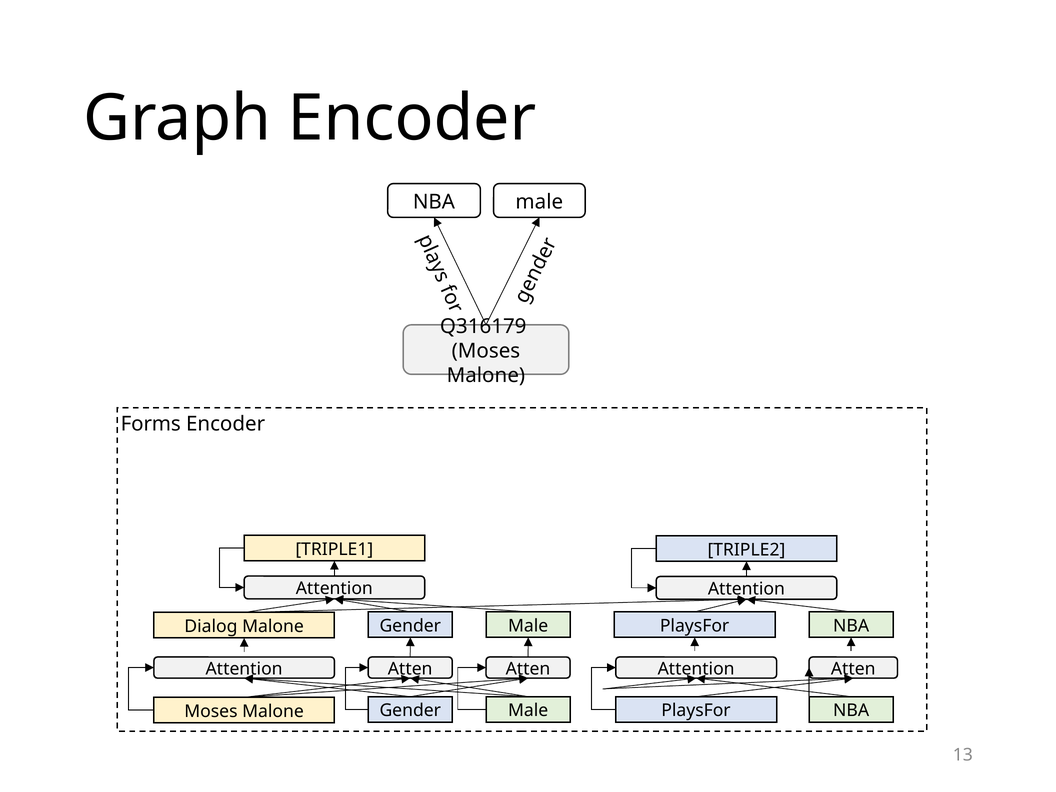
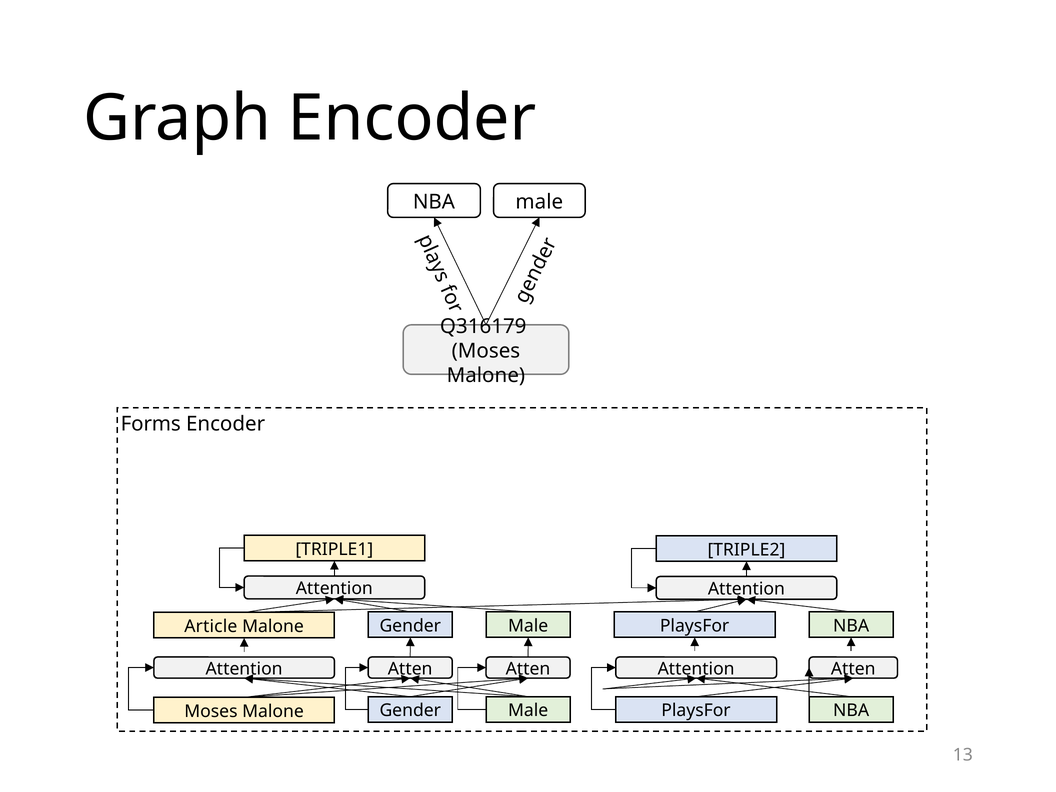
Dialog: Dialog -> Article (211, 626)
